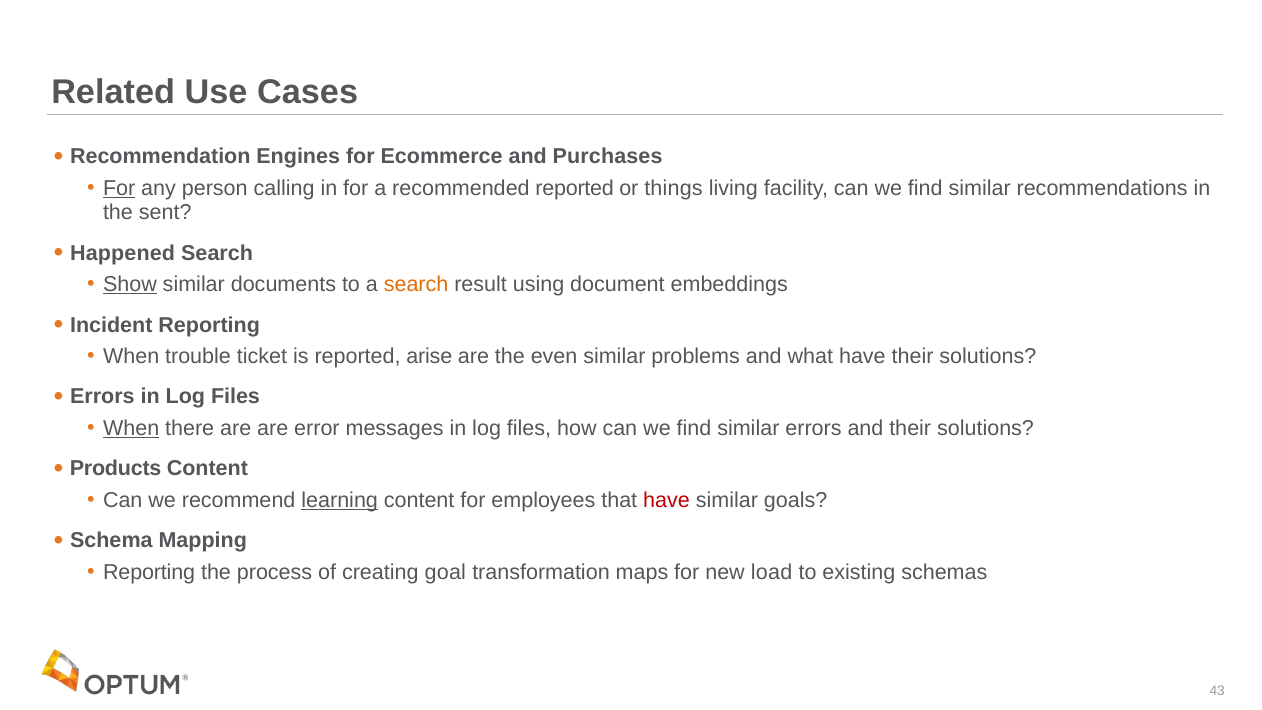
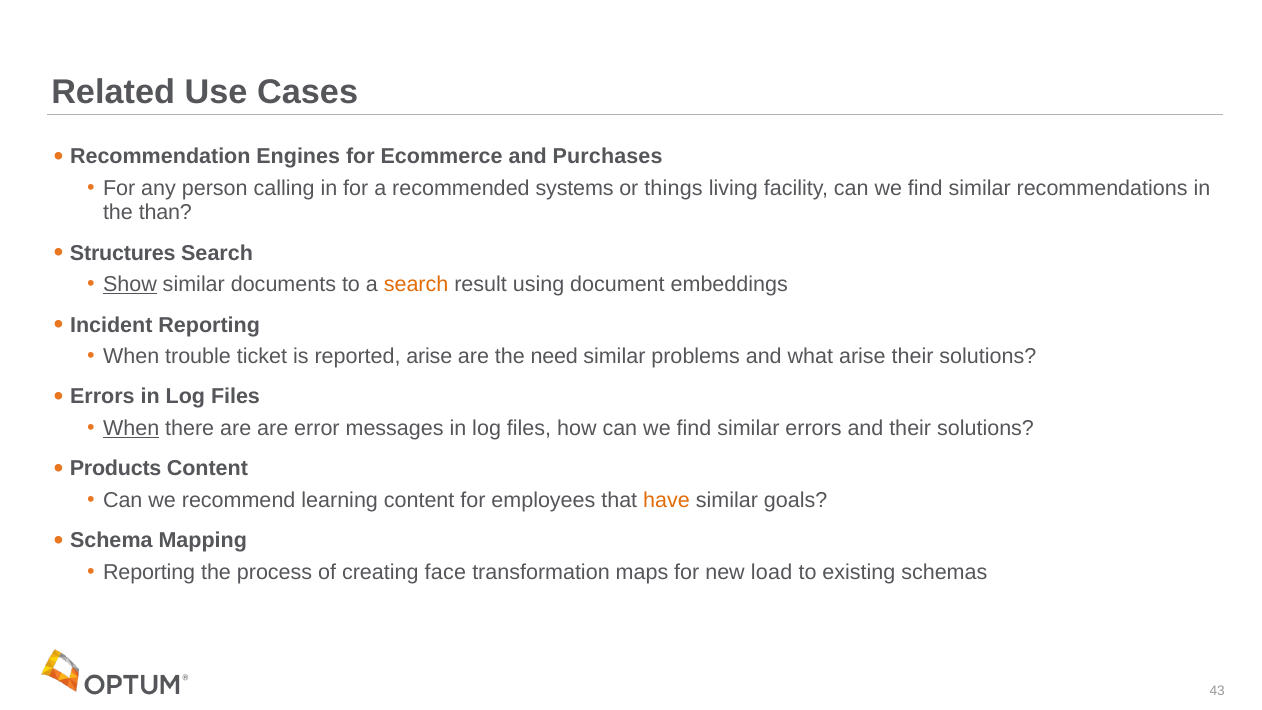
For underline: present -> none (119, 188)
recommended reported: reported -> systems (575, 188)
sent: sent -> than (165, 212)
Happened: Happened -> Structures (123, 253)
even: even -> need (554, 356)
what have: have -> arise (862, 356)
learning underline: present -> none (340, 500)
have colour: red -> orange (667, 500)
goal: goal -> face (445, 572)
